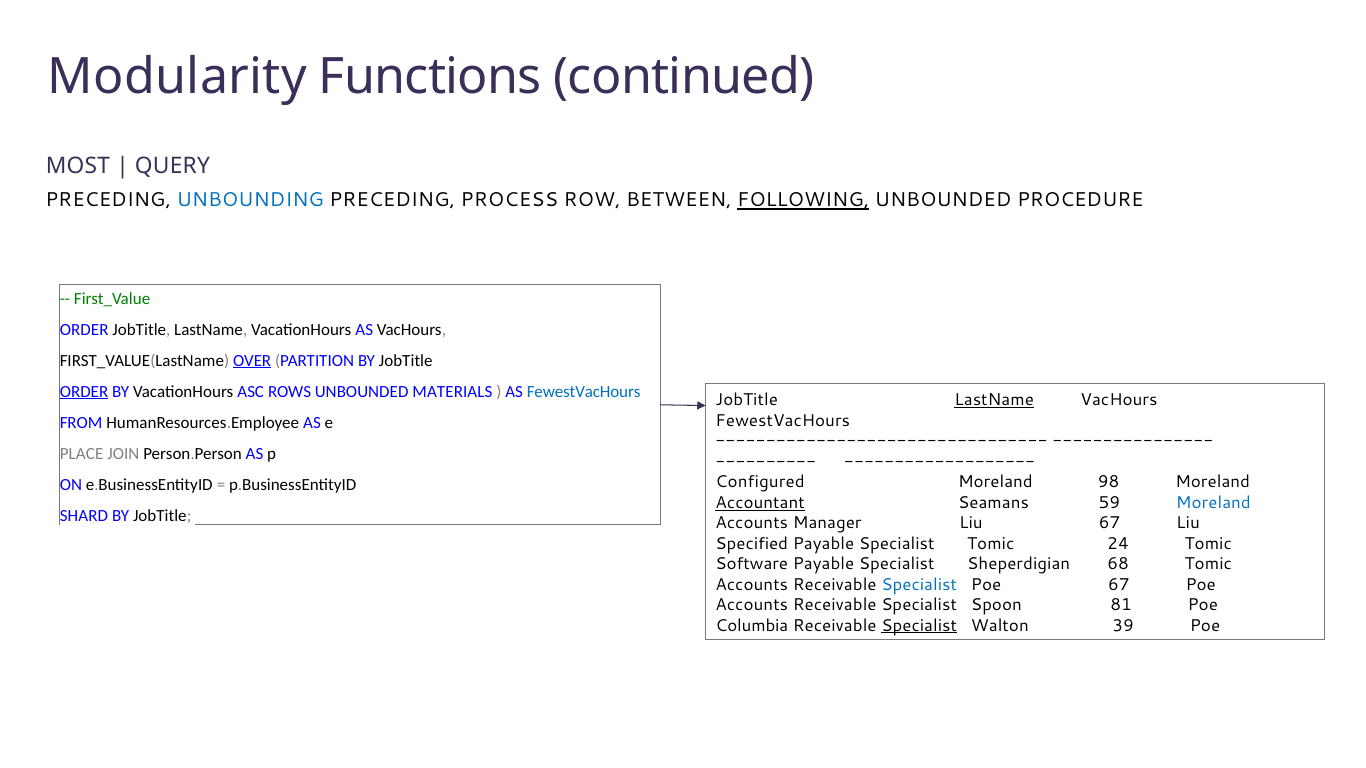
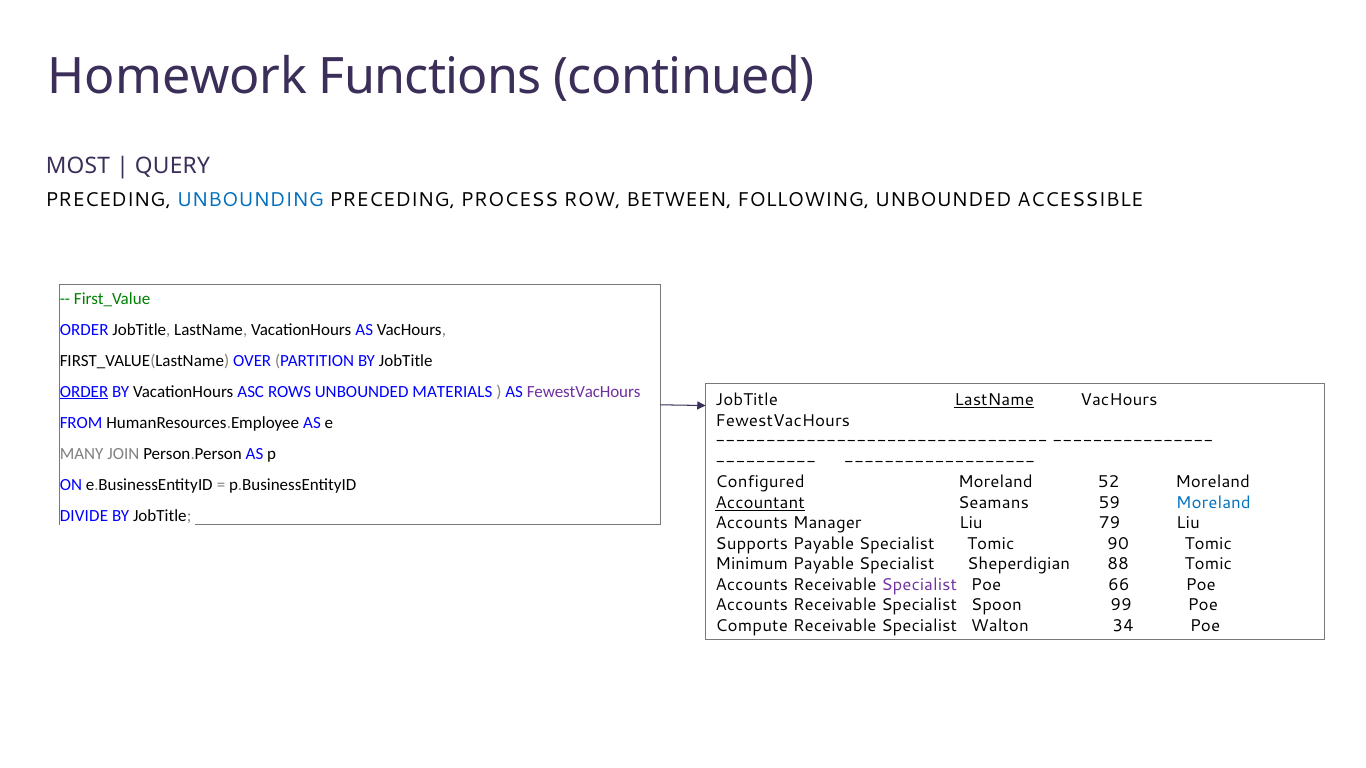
Modularity: Modularity -> Homework (178, 77)
FOLLOWING underline: present -> none (803, 200)
PROCEDURE: PROCEDURE -> ACCESSIBLE (1080, 200)
OVER underline: present -> none (252, 361)
FewestVacHours colour: blue -> purple (584, 392)
PLACE: PLACE -> MANY (82, 454)
98: 98 -> 52 (1109, 482)
SHARD: SHARD -> DIVIDE (84, 516)
Liu 67: 67 -> 79 (1110, 523)
Specified: Specified -> Supports (752, 544)
24: 24 -> 90 (1118, 544)
Software: Software -> Minimum (752, 564)
68: 68 -> 88 (1118, 564)
Specialist colour: blue -> purple (919, 585)
Poe 67: 67 -> 66 (1119, 585)
81: 81 -> 99 (1121, 605)
Columbia: Columbia -> Compute (752, 626)
Specialist underline: present -> none (919, 626)
39: 39 -> 34 (1123, 626)
